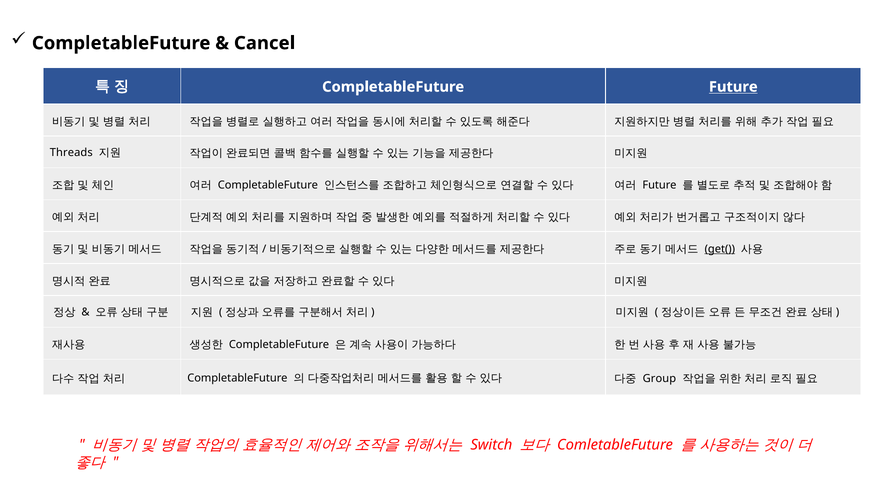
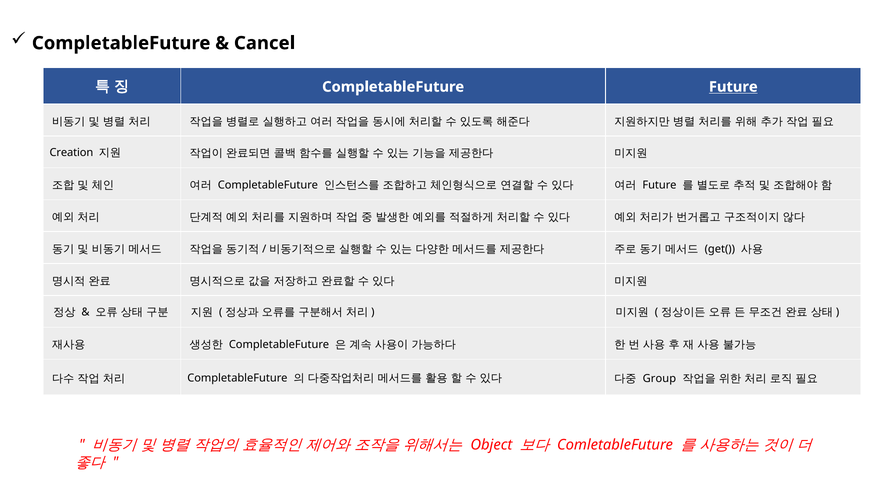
Threads: Threads -> Creation (71, 153)
get( underline: present -> none (720, 249)
Switch: Switch -> Object (491, 445)
